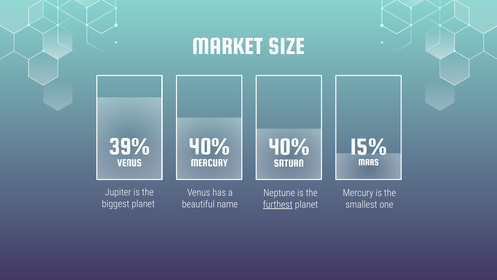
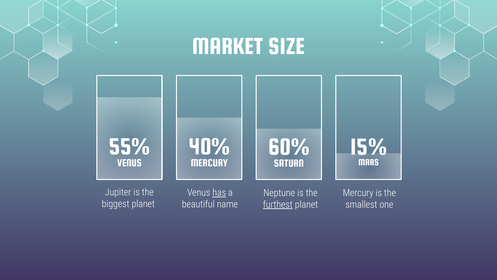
39%: 39% -> 55% (130, 146)
40%: 40% -> 60% (289, 146)
has underline: none -> present (219, 192)
